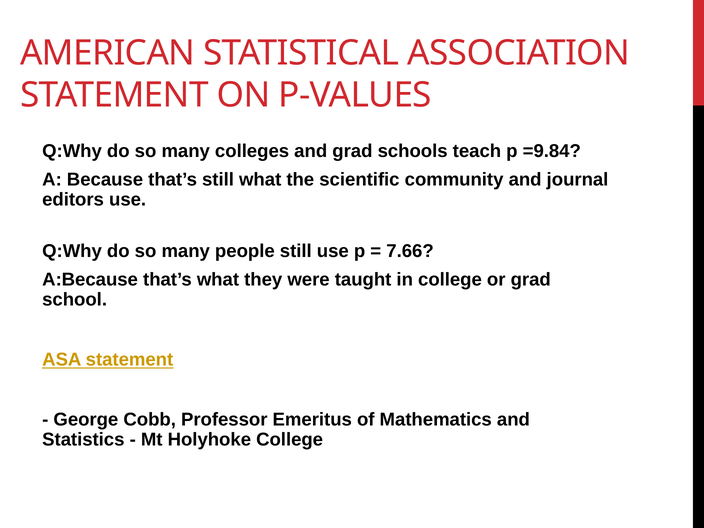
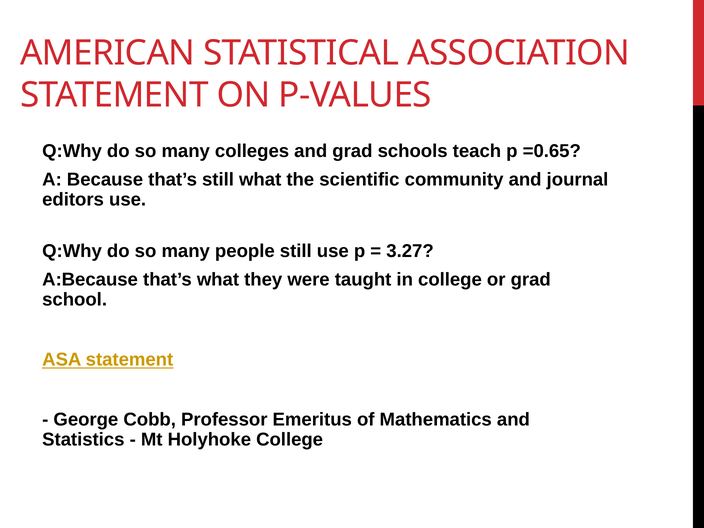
=9.84: =9.84 -> =0.65 (552, 151)
7.66: 7.66 -> 3.27 (410, 251)
